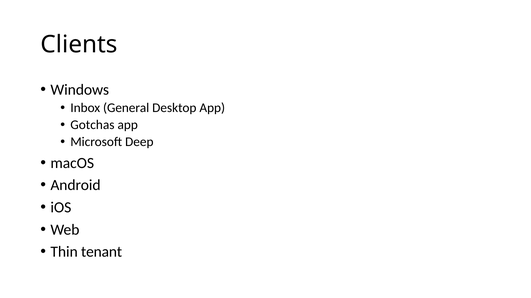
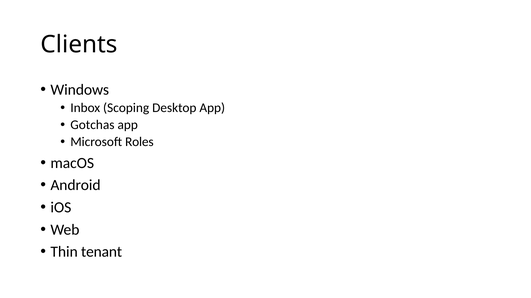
General: General -> Scoping (126, 108)
Deep: Deep -> Roles (139, 142)
